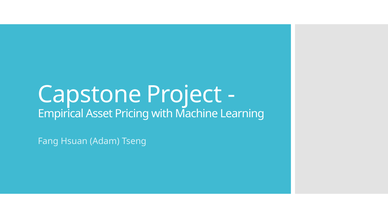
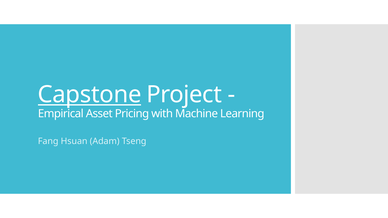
Capstone underline: none -> present (90, 95)
